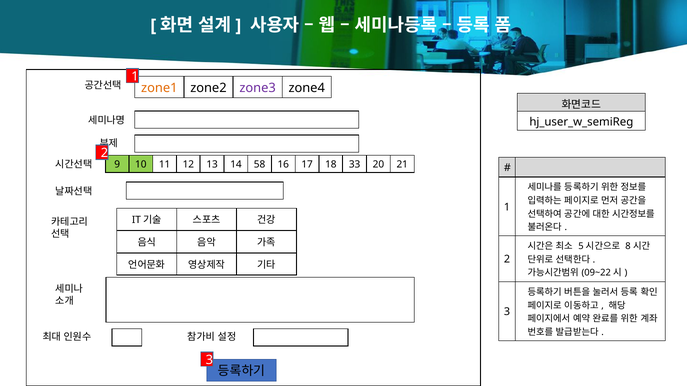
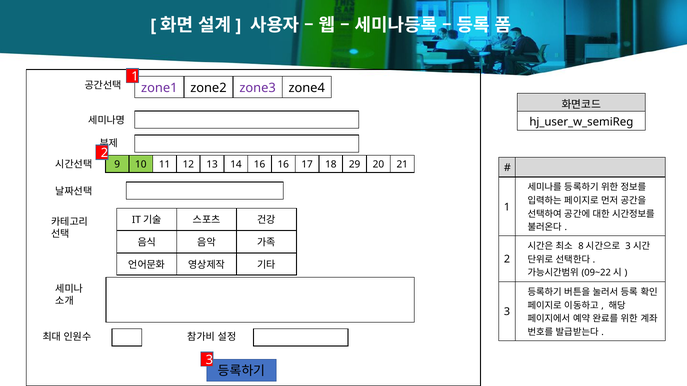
zone1 colour: orange -> purple (159, 88)
14 58: 58 -> 16 (260, 165)
33: 33 -> 29 (355, 165)
5: 5 -> 8 (581, 246)
8: 8 -> 3 (628, 246)
